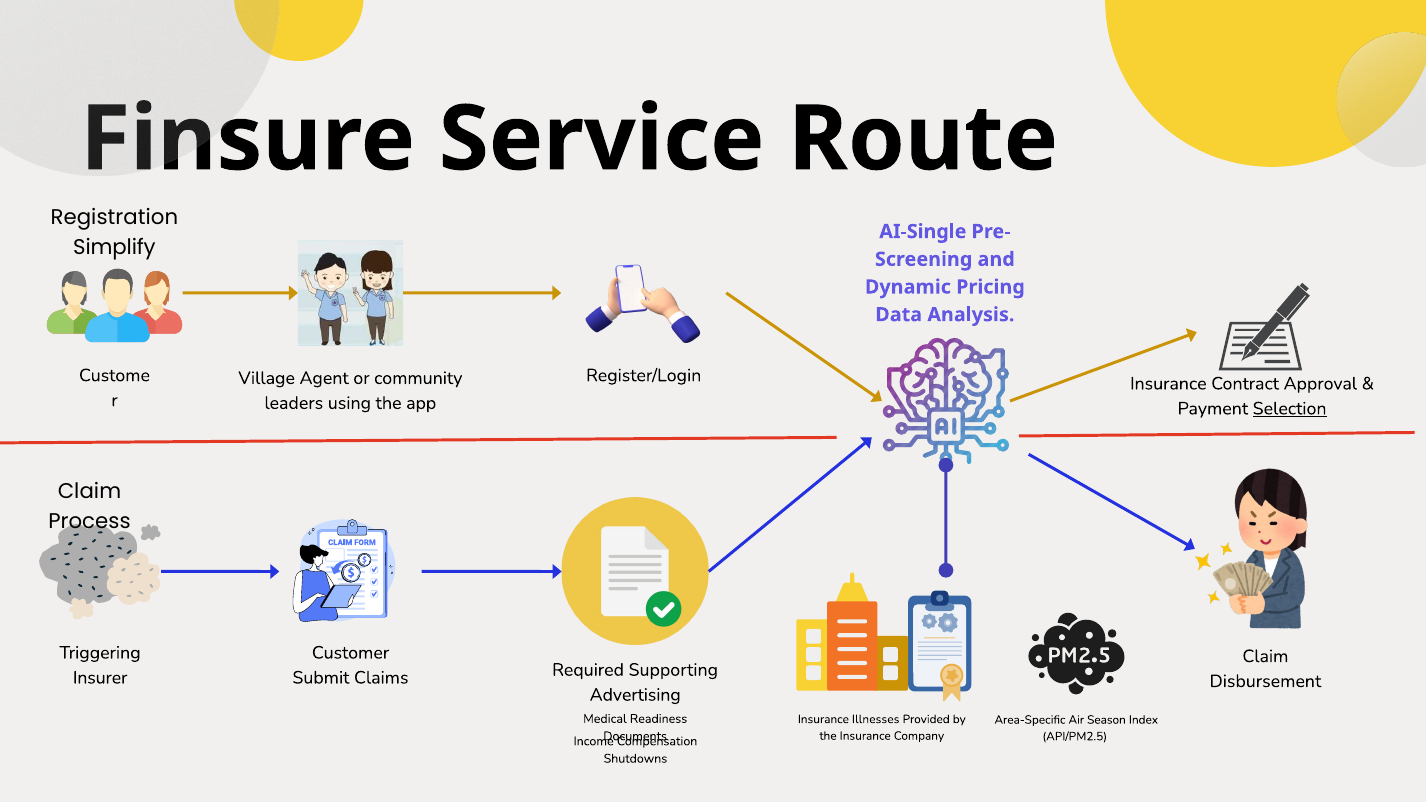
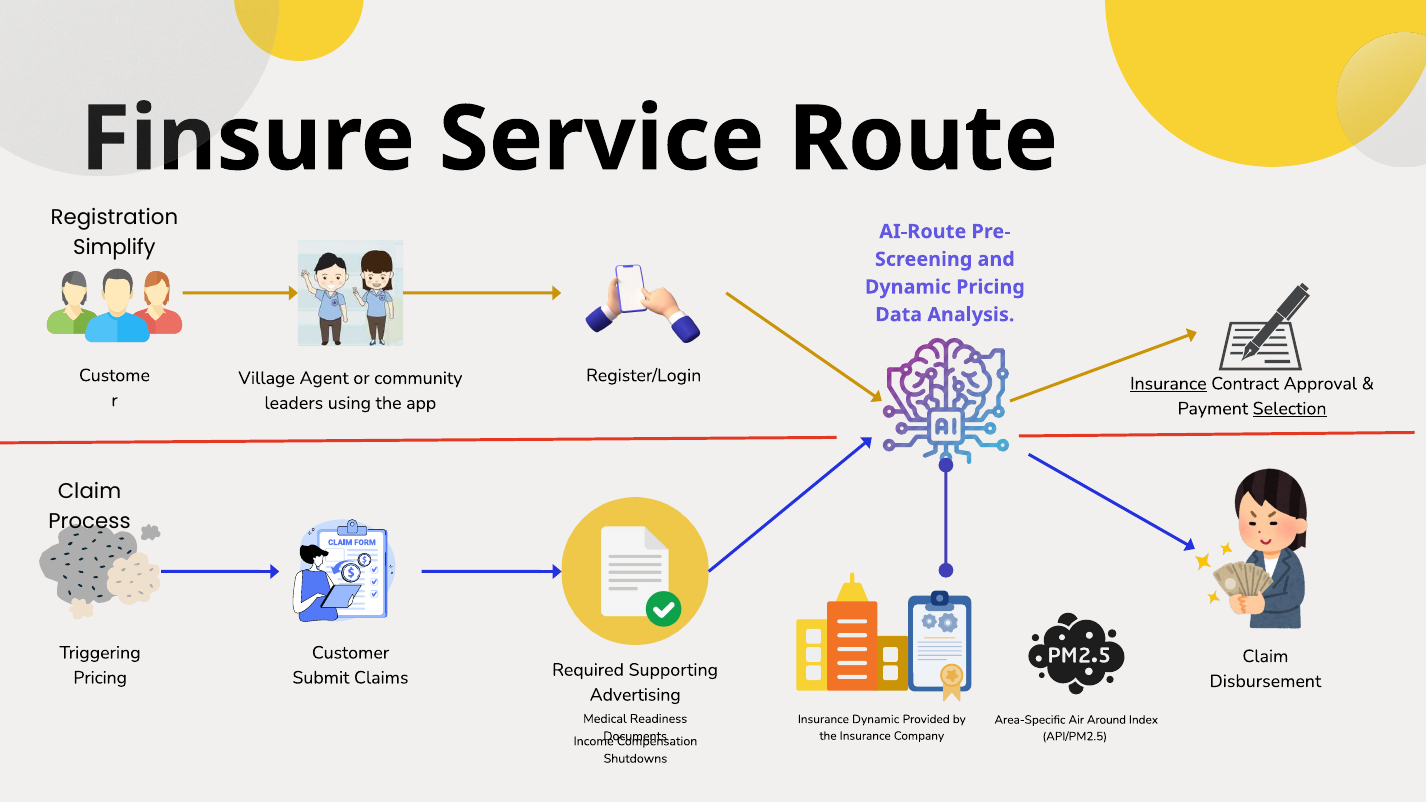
AI-Single: AI-Single -> AI-Route (923, 232)
Insurance underline: none -> present (1168, 384)
Insurer: Insurer -> Pricing (100, 678)
Insurance Illnesses: Illnesses -> Dynamic (876, 719)
Season: Season -> Around (1106, 720)
